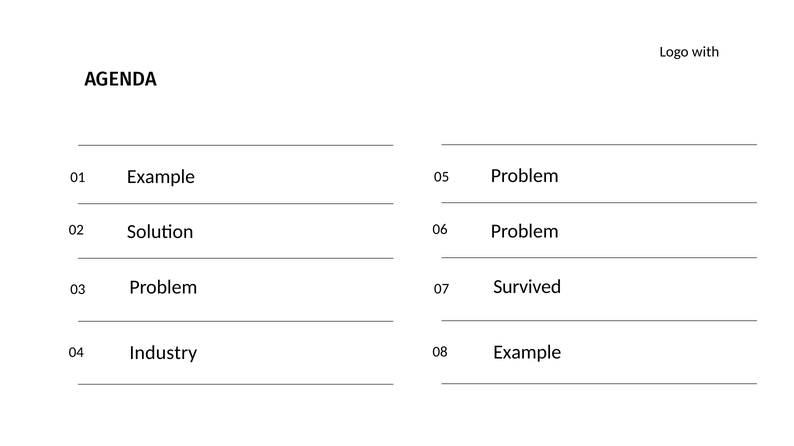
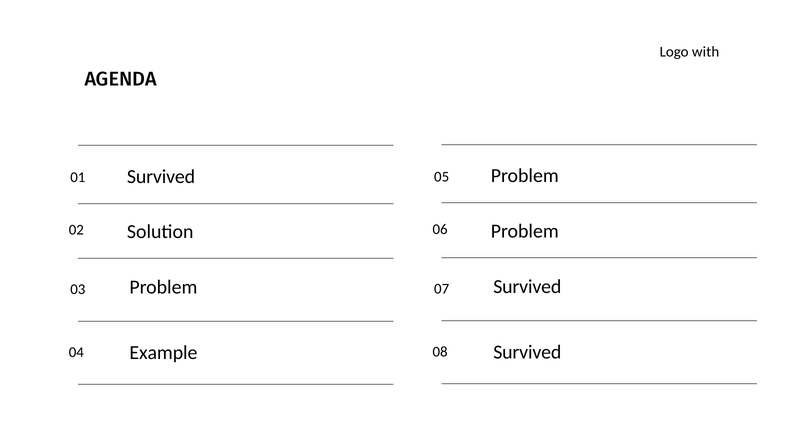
Example: Example -> Survived (161, 177)
Example: Example -> Survived (527, 353)
Industry: Industry -> Example (163, 353)
